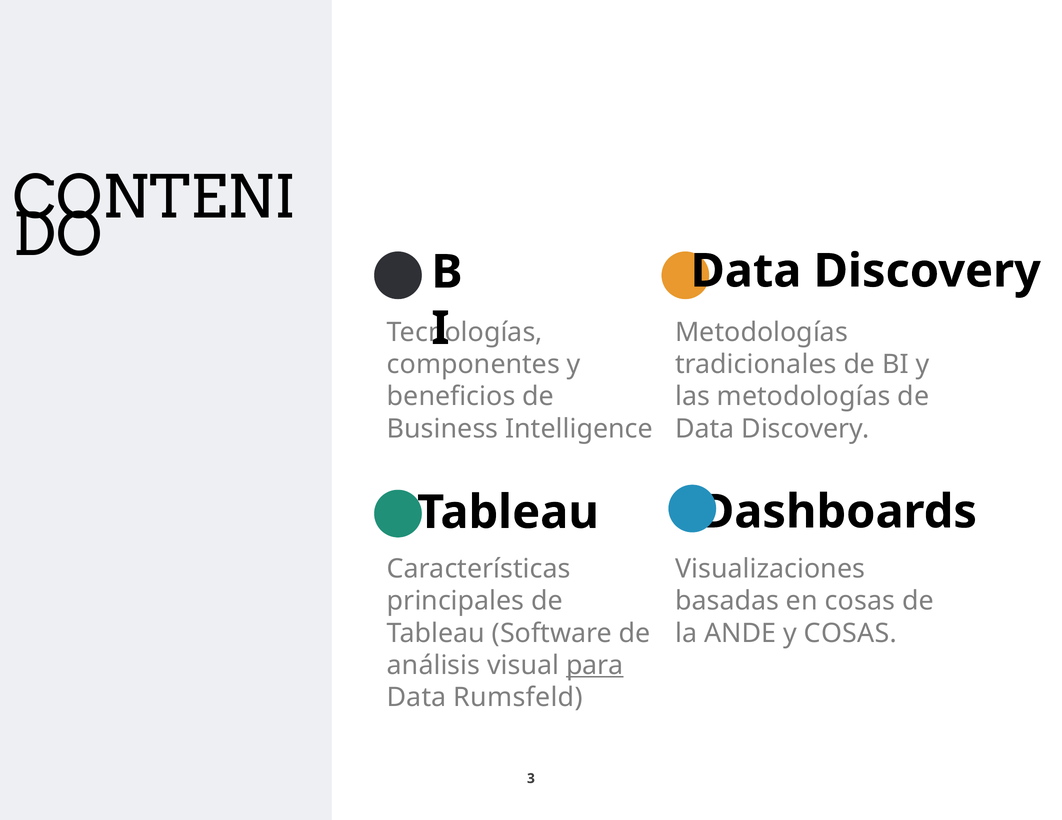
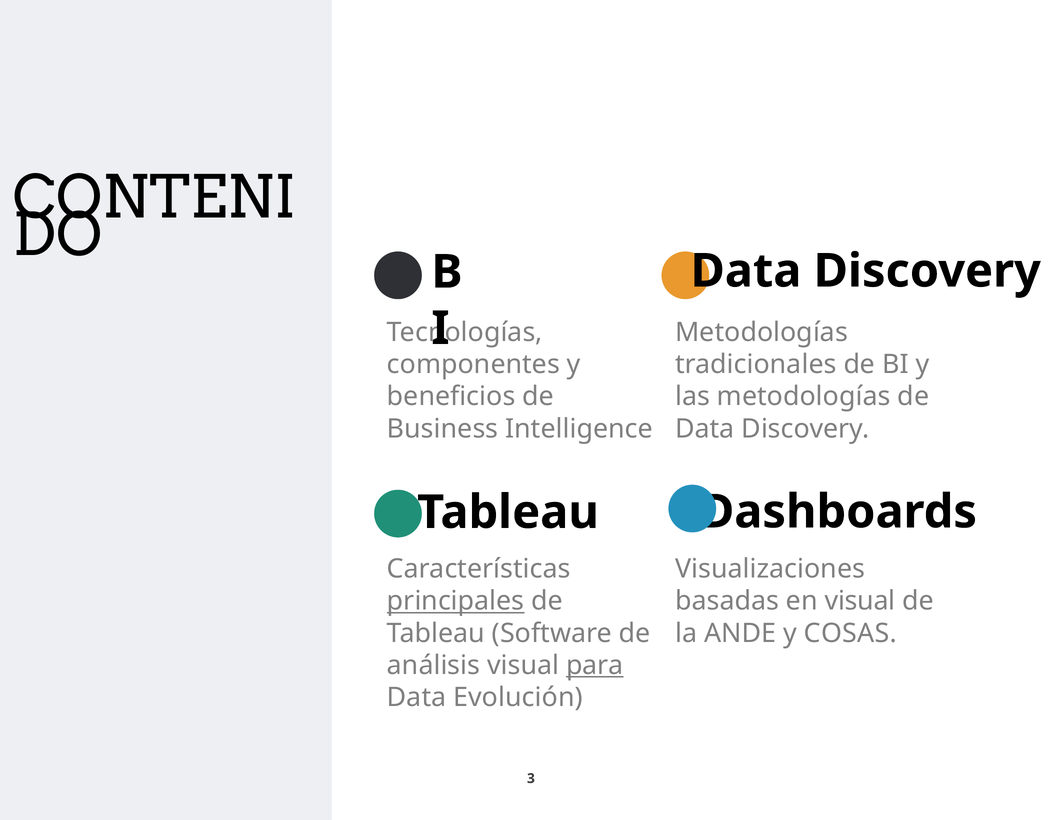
principales underline: none -> present (456, 602)
en cosas: cosas -> visual (860, 602)
Rumsfeld: Rumsfeld -> Evolución (518, 698)
